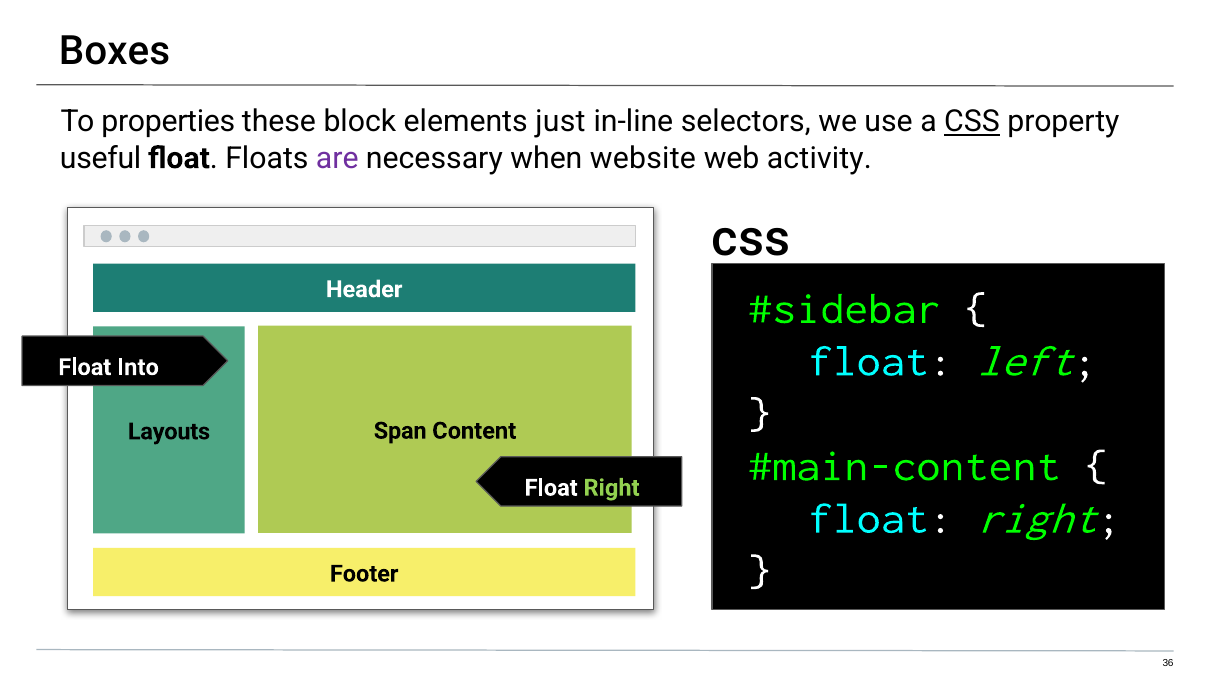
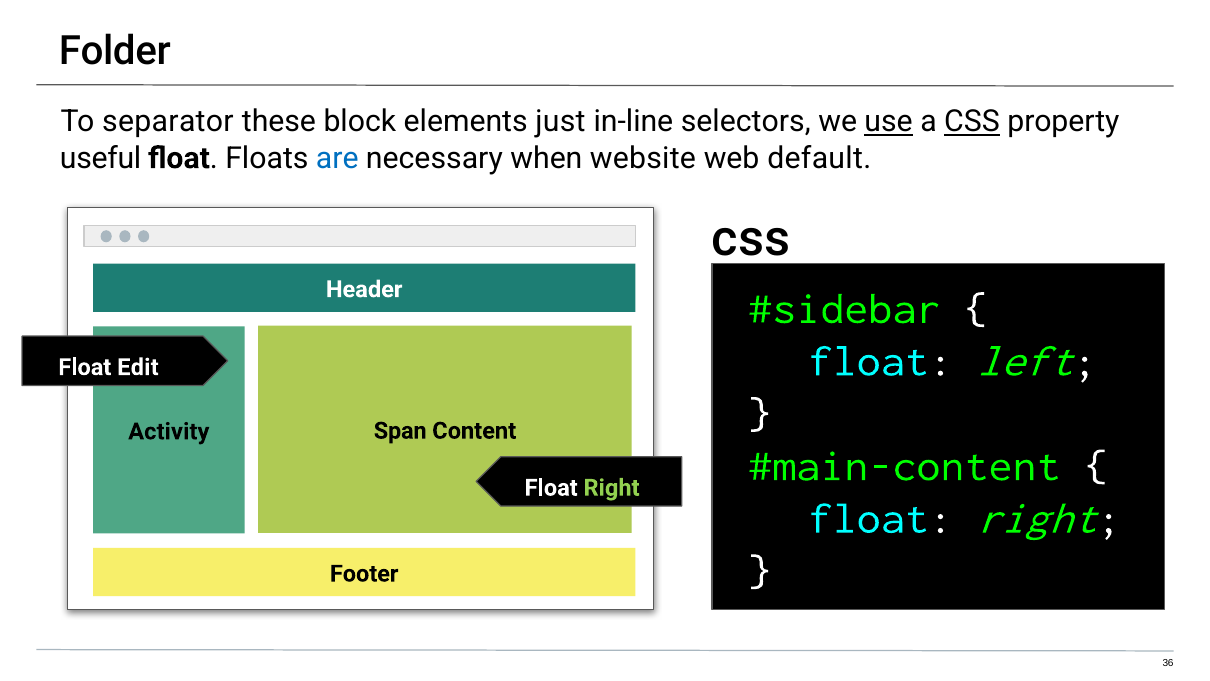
Boxes: Boxes -> Folder (115, 51)
properties: properties -> separator (168, 122)
use underline: none -> present (889, 122)
are colour: purple -> blue (337, 158)
activity: activity -> default (819, 158)
Into: Into -> Edit (138, 367)
Layouts: Layouts -> Activity (169, 431)
